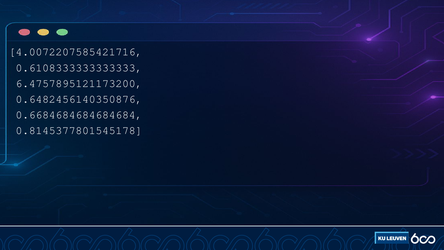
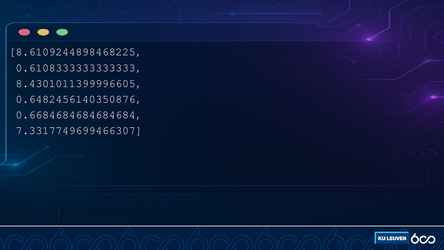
4.0072207585421716: 4.0072207585421716 -> 8.6109244898468225 (76, 52)
6.4757895121173200: 6.4757895121173200 -> 8.4301011399996605 (79, 83)
0.8145377801545178: 0.8145377801545178 -> 7.3317749699466307 (79, 131)
